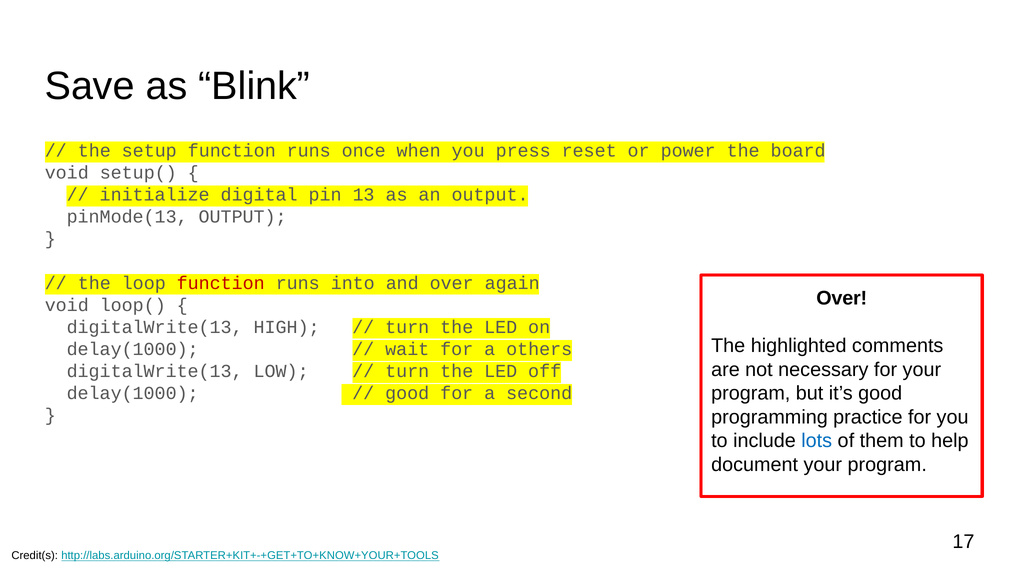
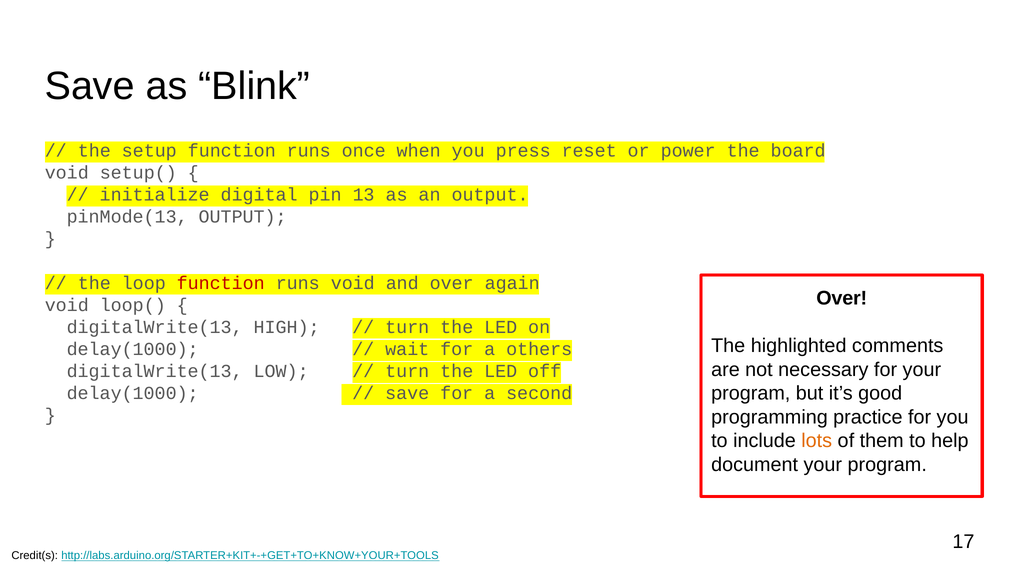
runs into: into -> void (353, 283)
good: good -> save (407, 393)
lots colour: blue -> orange (817, 441)
